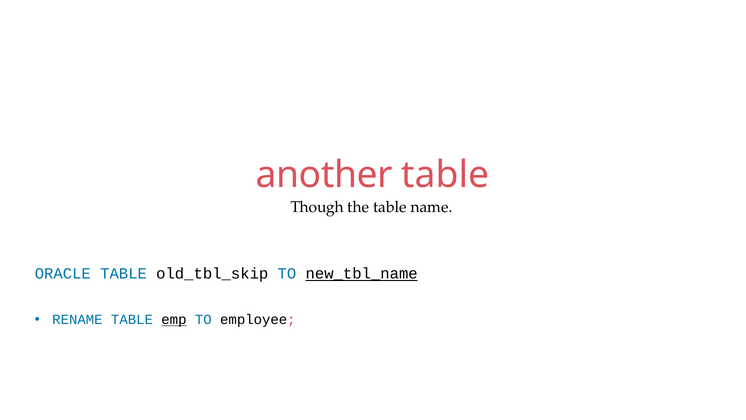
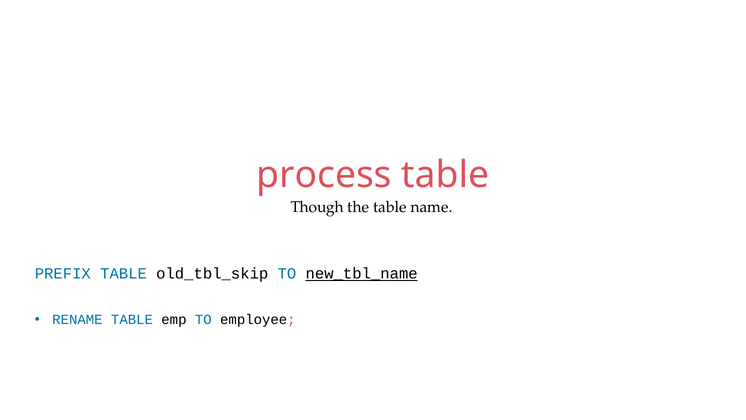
another: another -> process (324, 175)
ORACLE: ORACLE -> PREFIX (63, 274)
emp underline: present -> none (174, 319)
